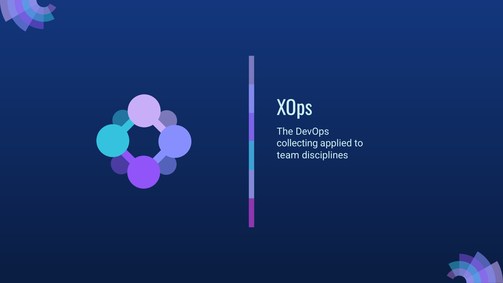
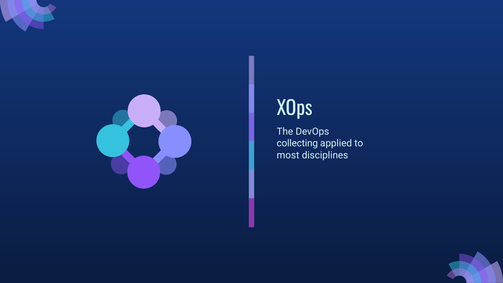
team: team -> most (288, 155)
